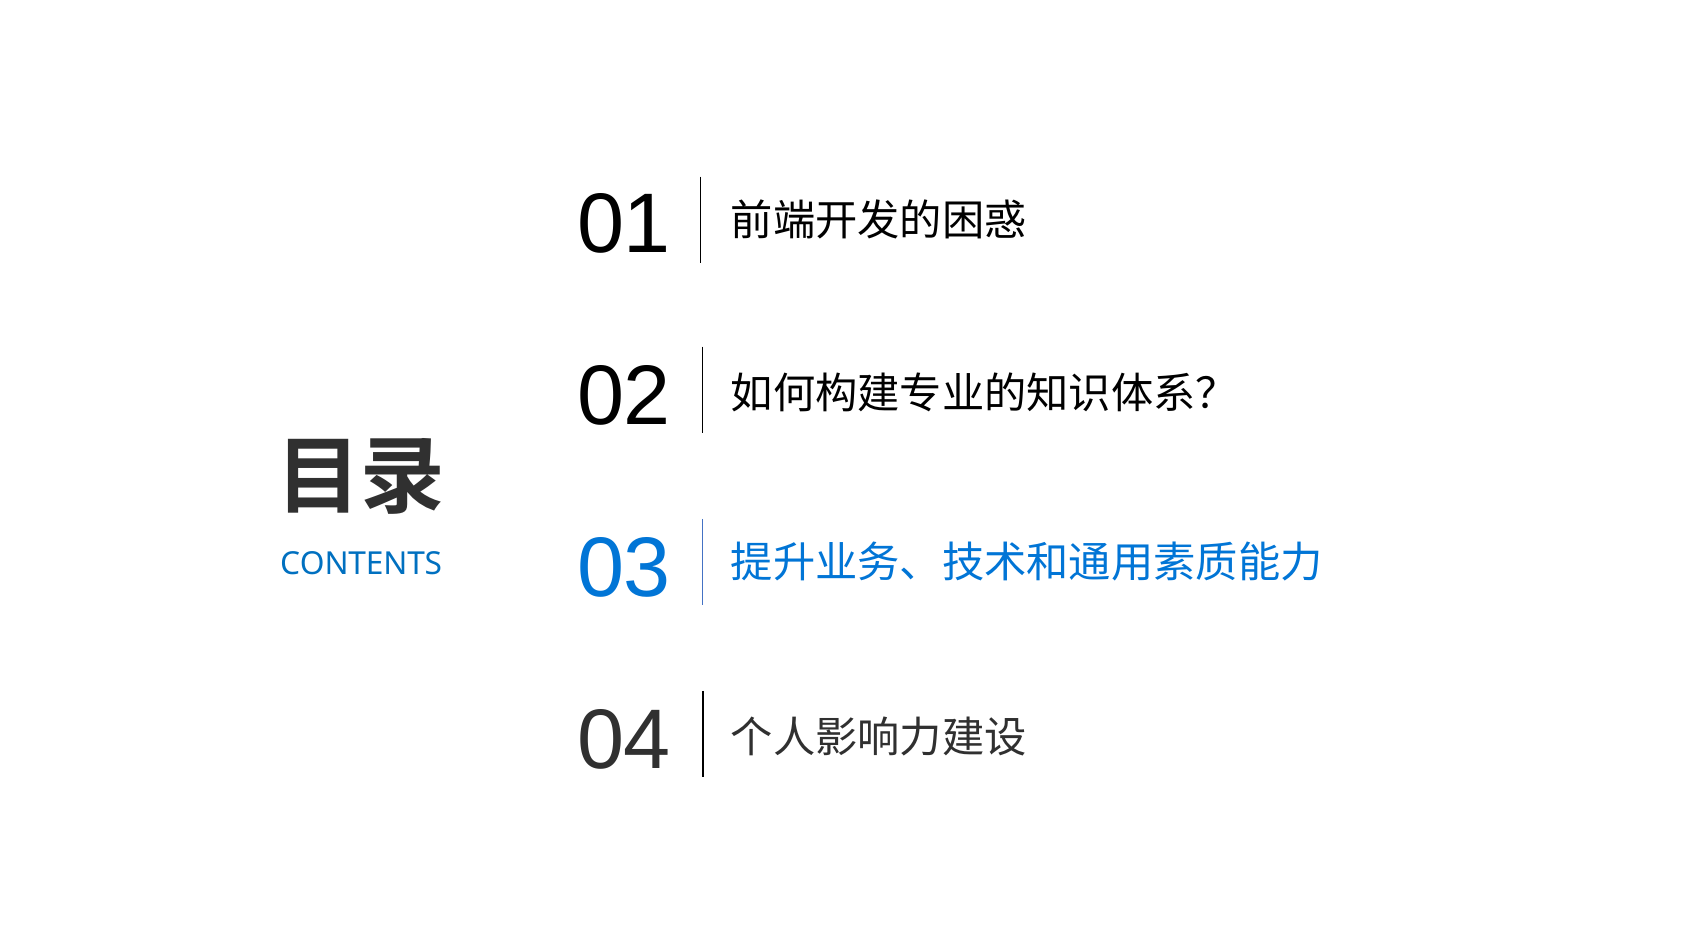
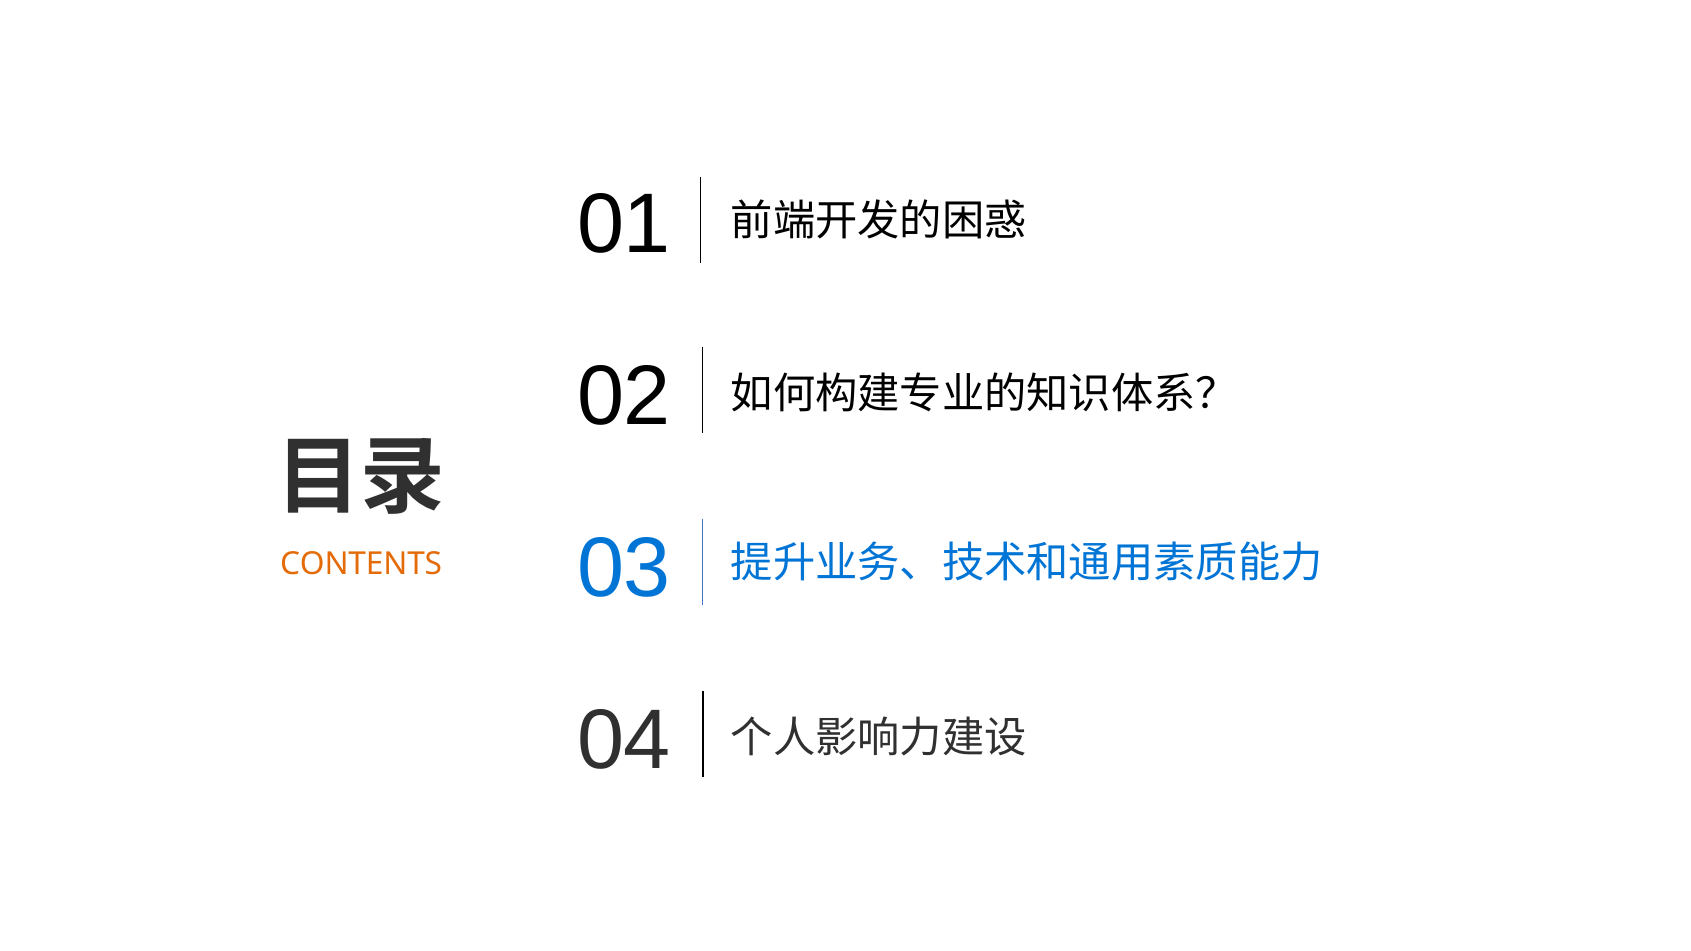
CONTENTS colour: blue -> orange (361, 564)
